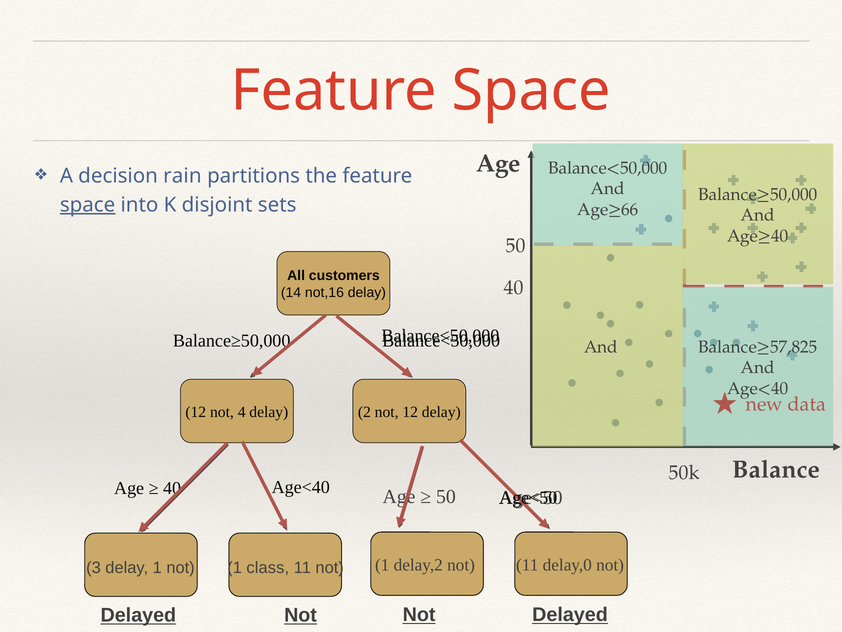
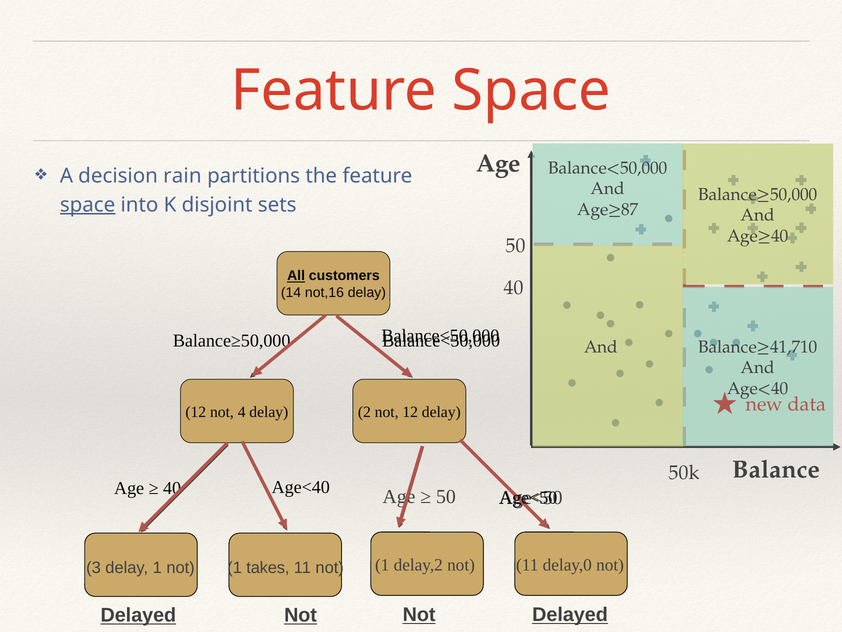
Age≥66: Age≥66 -> Age≥87 (608, 209)
All underline: none -> present (296, 276)
Balance≥57,825: Balance≥57,825 -> Balance≥41,710 (758, 347)
class: class -> takes (268, 567)
